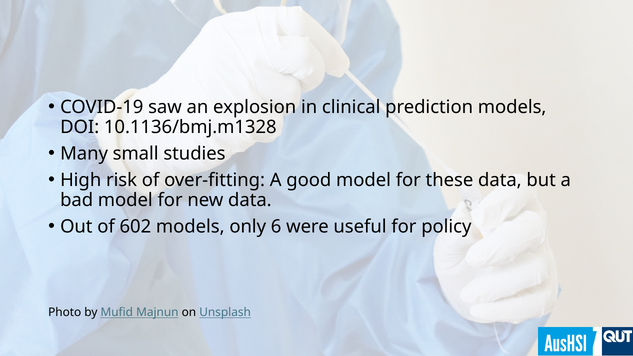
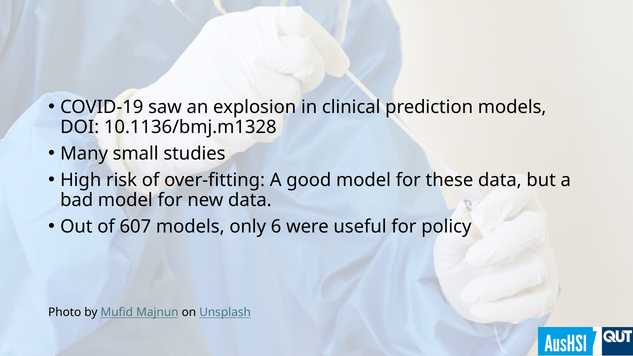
602: 602 -> 607 (135, 227)
